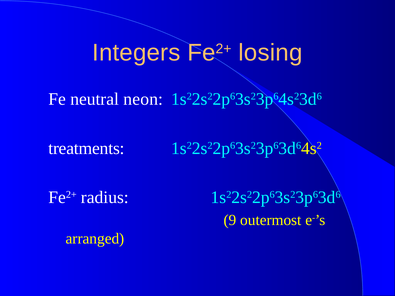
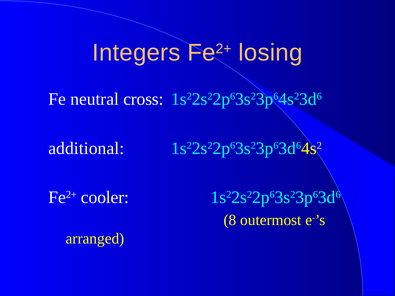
neon: neon -> cross (143, 99)
treatments: treatments -> additional (86, 148)
radius: radius -> cooler (105, 198)
9: 9 -> 8 (230, 220)
